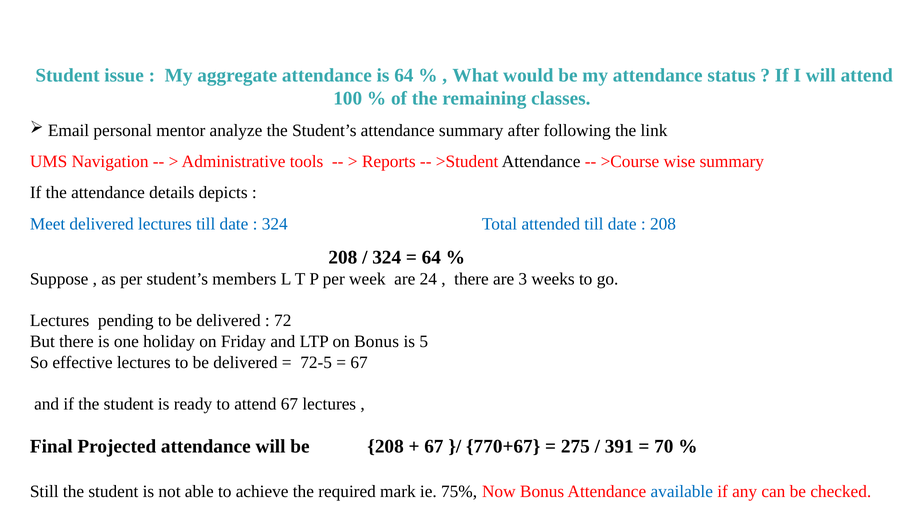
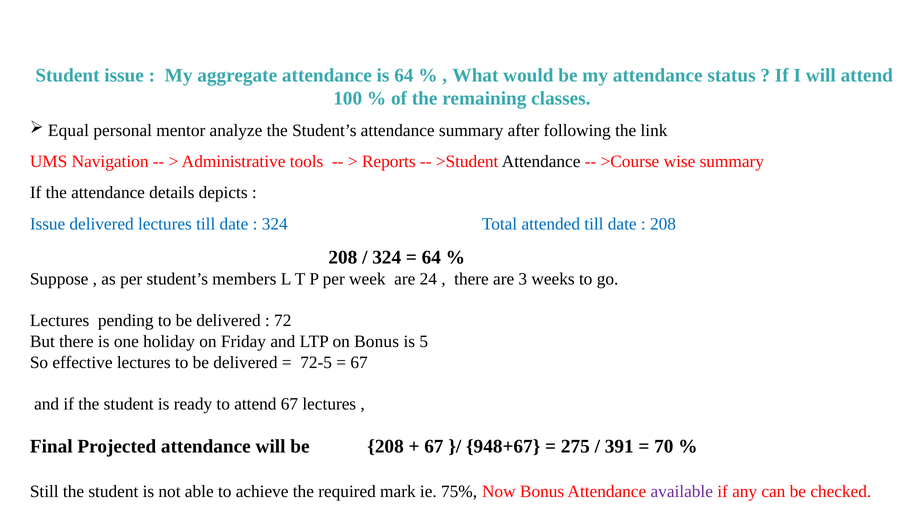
Email: Email -> Equal (68, 131)
Meet: Meet -> Issue (48, 224)
770+67: 770+67 -> 948+67 (503, 447)
available colour: blue -> purple (682, 492)
